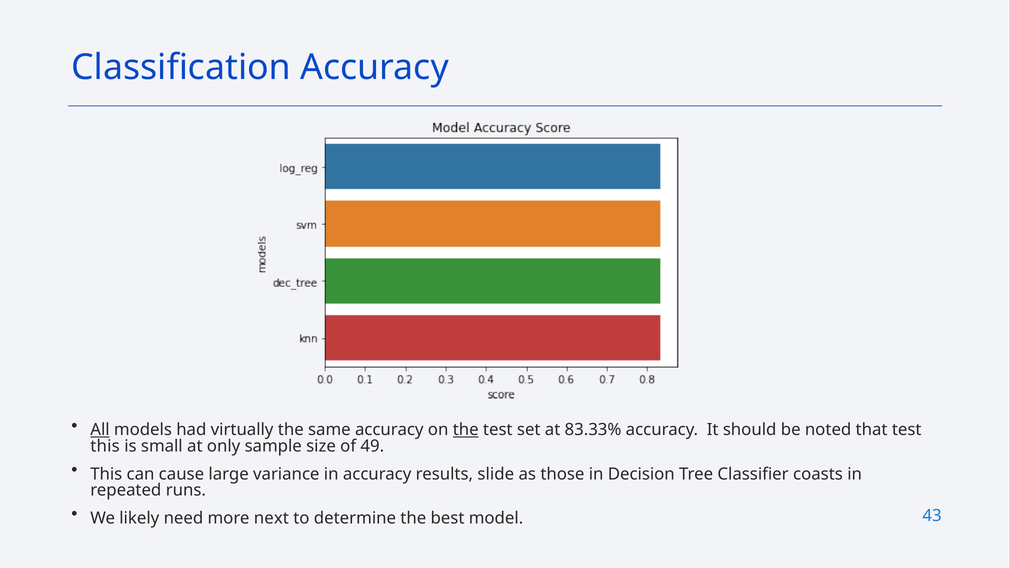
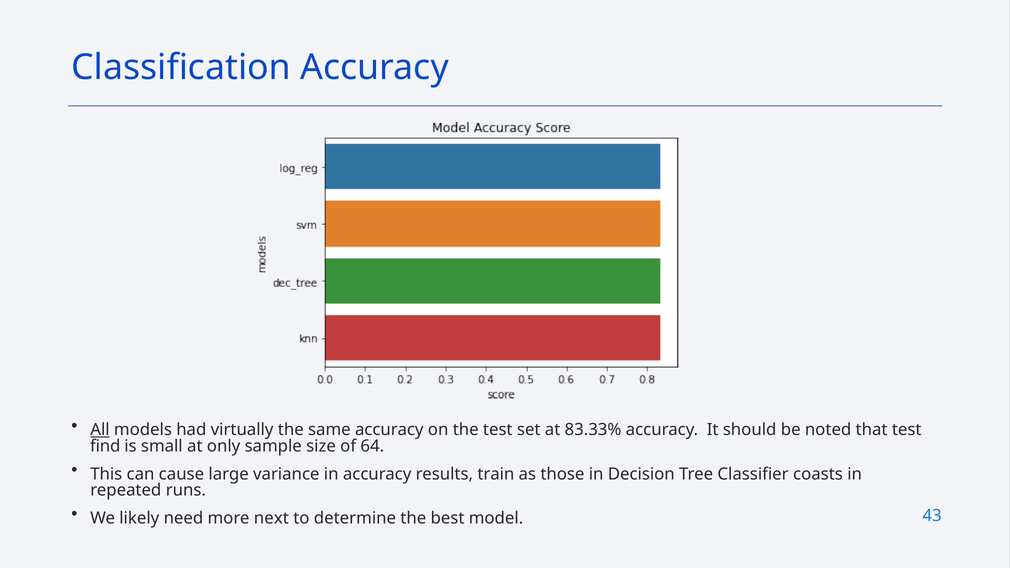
the underline: present -> none (466, 430)
this: this -> find (105, 446)
49: 49 -> 64 (372, 446)
slide: slide -> train (496, 474)
